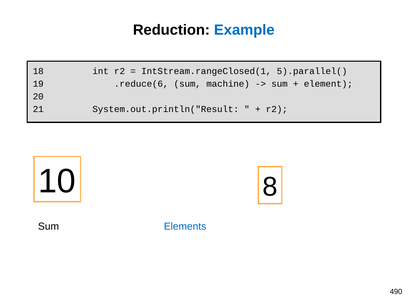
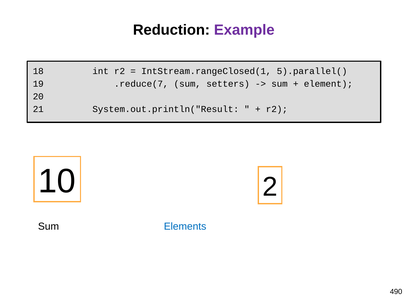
Example colour: blue -> purple (244, 30)
.reduce(6: .reduce(6 -> .reduce(7 (141, 84)
machine: machine -> setters (228, 84)
8: 8 -> 2 (270, 187)
